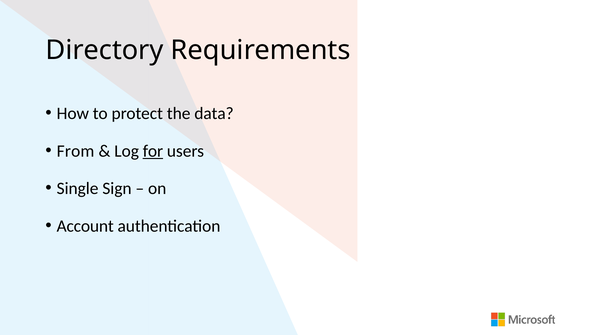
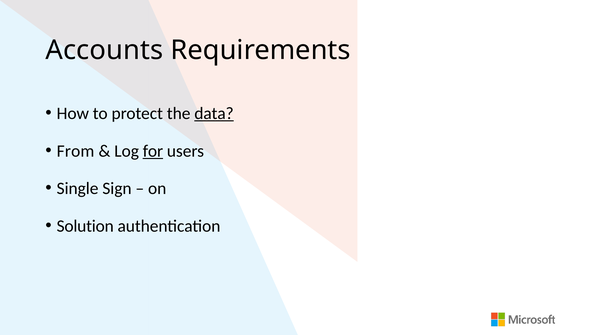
Directory: Directory -> Accounts (104, 50)
data underline: none -> present (214, 114)
Account: Account -> Solution (85, 226)
